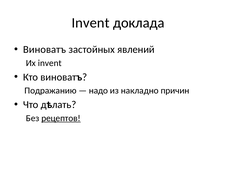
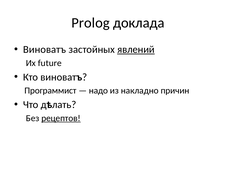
Invent: Invent -> Prolog (91, 23)
явлений underline: none -> present (136, 50)
Их invent: invent -> future (50, 63)
Подражанию: Подражанию -> Программист (51, 91)
